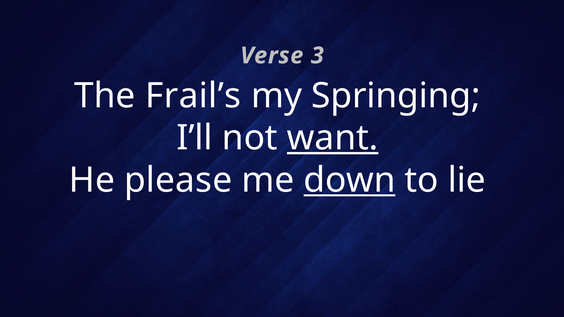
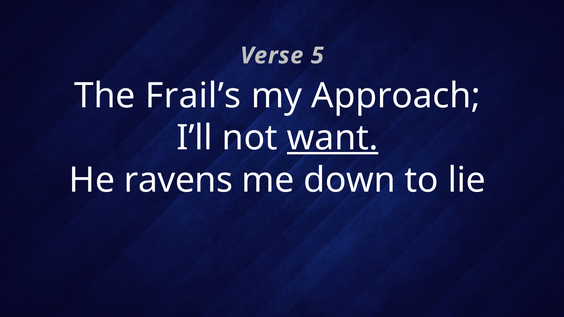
3: 3 -> 5 (317, 56)
Springing: Springing -> Approach (396, 96)
please: please -> ravens (178, 180)
down underline: present -> none (350, 180)
